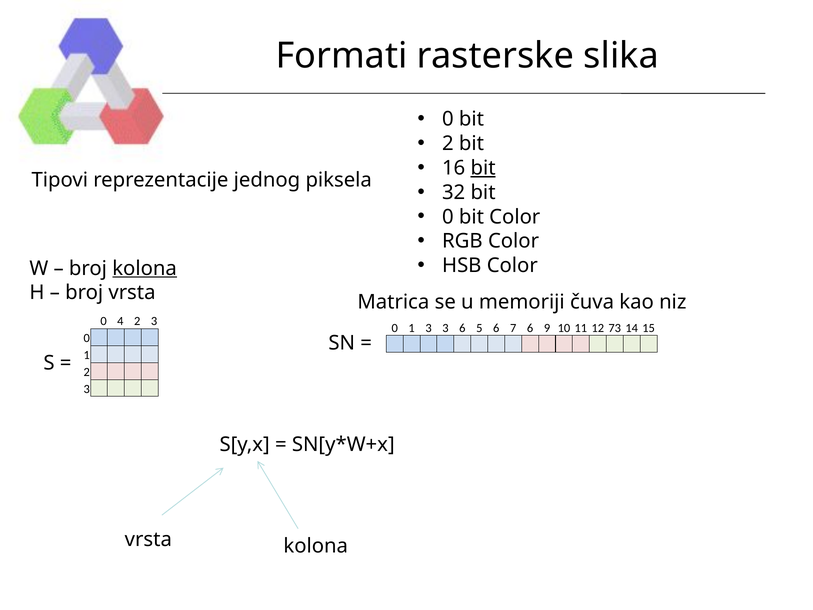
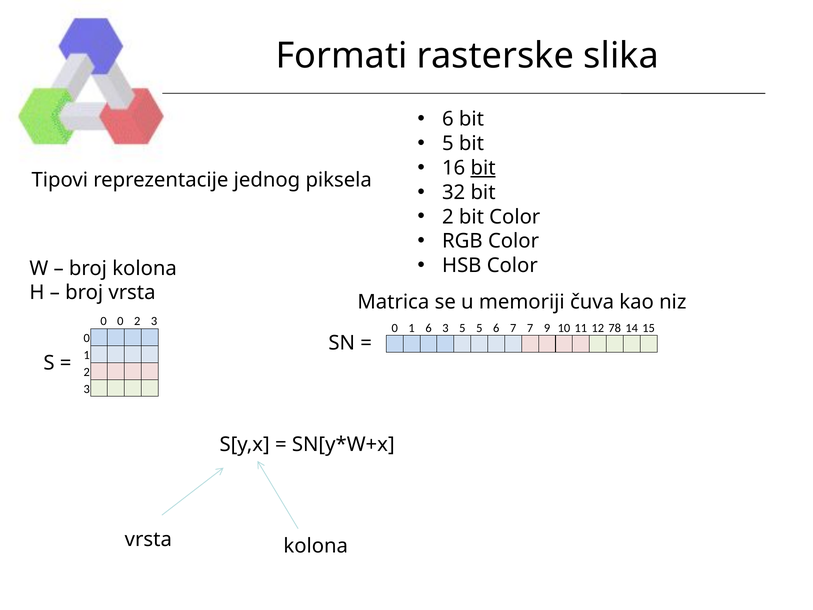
0: 0 -> 6 (448, 119)
2: 2 -> 5 (448, 144)
0: 0 -> 2 (448, 217)
kolona underline: present -> none (145, 268)
0 4: 4 -> 0 (120, 321)
1 3: 3 -> 6 (429, 328)
3 6: 6 -> 5 (462, 328)
7 6: 6 -> 7 (530, 328)
73: 73 -> 78 (615, 328)
